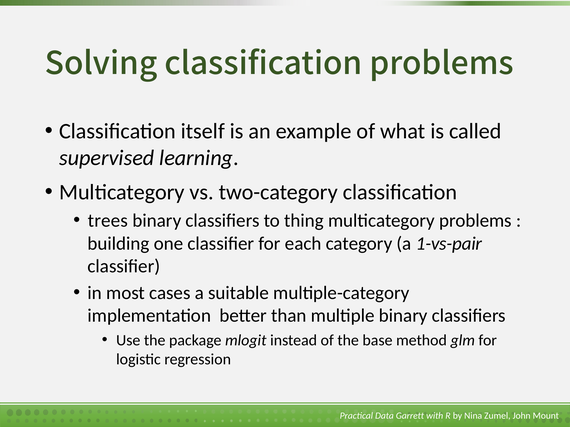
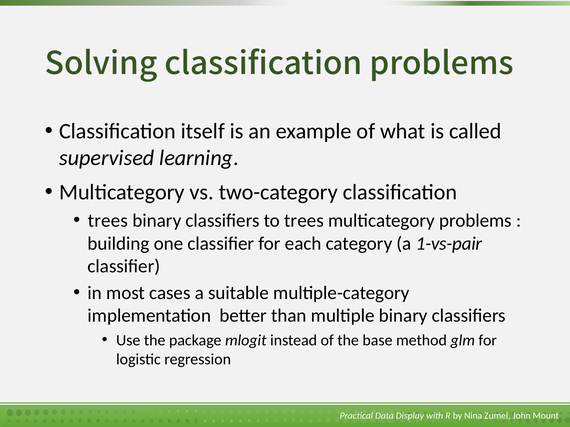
to thing: thing -> trees (304, 221)
Garrett: Garrett -> Display (410, 416)
